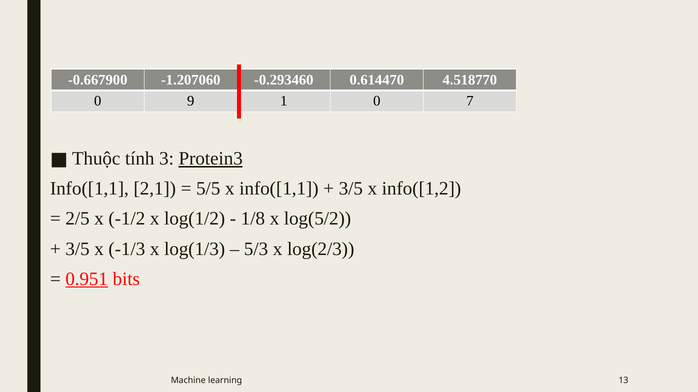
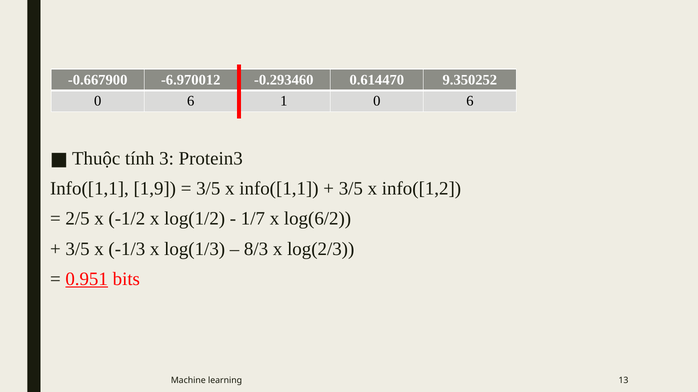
-1.207060: -1.207060 -> -6.970012 (191, 80)
4.518770: 4.518770 -> 9.350252 (470, 80)
9: 9 -> 6 (191, 101)
1 0 7: 7 -> 6 (470, 101)
Protein3 underline: present -> none (211, 159)
2,1: 2,1 -> 1,9 (155, 189)
5/5: 5/5 -> 3/5 (208, 189)
1/8: 1/8 -> 1/7 (253, 219)
log(5/2: log(5/2 -> log(6/2 (318, 219)
5/3: 5/3 -> 8/3 (256, 249)
